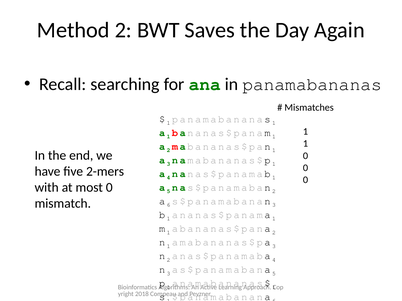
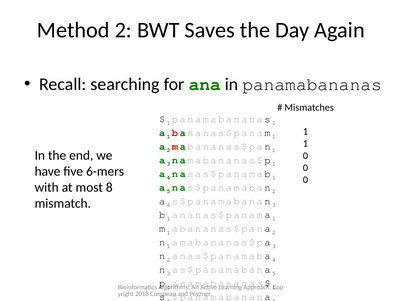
2-mers: 2-mers -> 6-mers (105, 172)
most 0: 0 -> 8 (109, 188)
